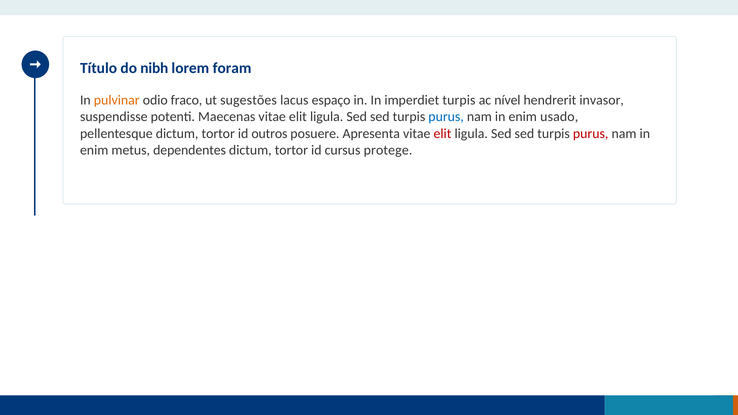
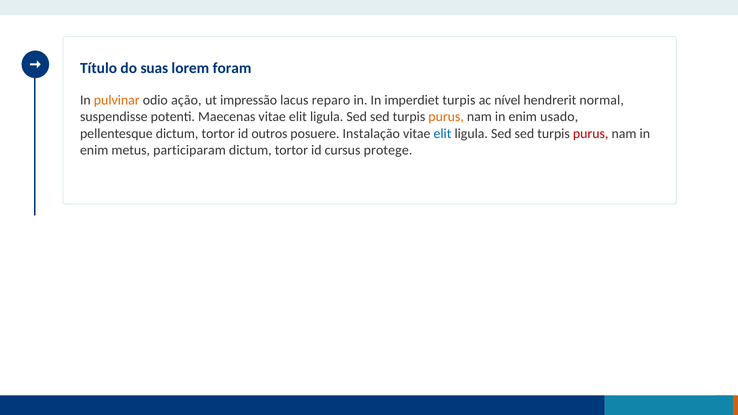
nibh: nibh -> suas (154, 68)
fraco: fraco -> ação (186, 100)
sugestões: sugestões -> impressão (249, 100)
espaço: espaço -> reparo (331, 100)
invasor: invasor -> normal (602, 100)
purus colour: blue -> orange (446, 117)
Apresenta: Apresenta -> Instalação (371, 134)
elit colour: red -> blue (442, 134)
dependentes: dependentes -> participaram (190, 150)
